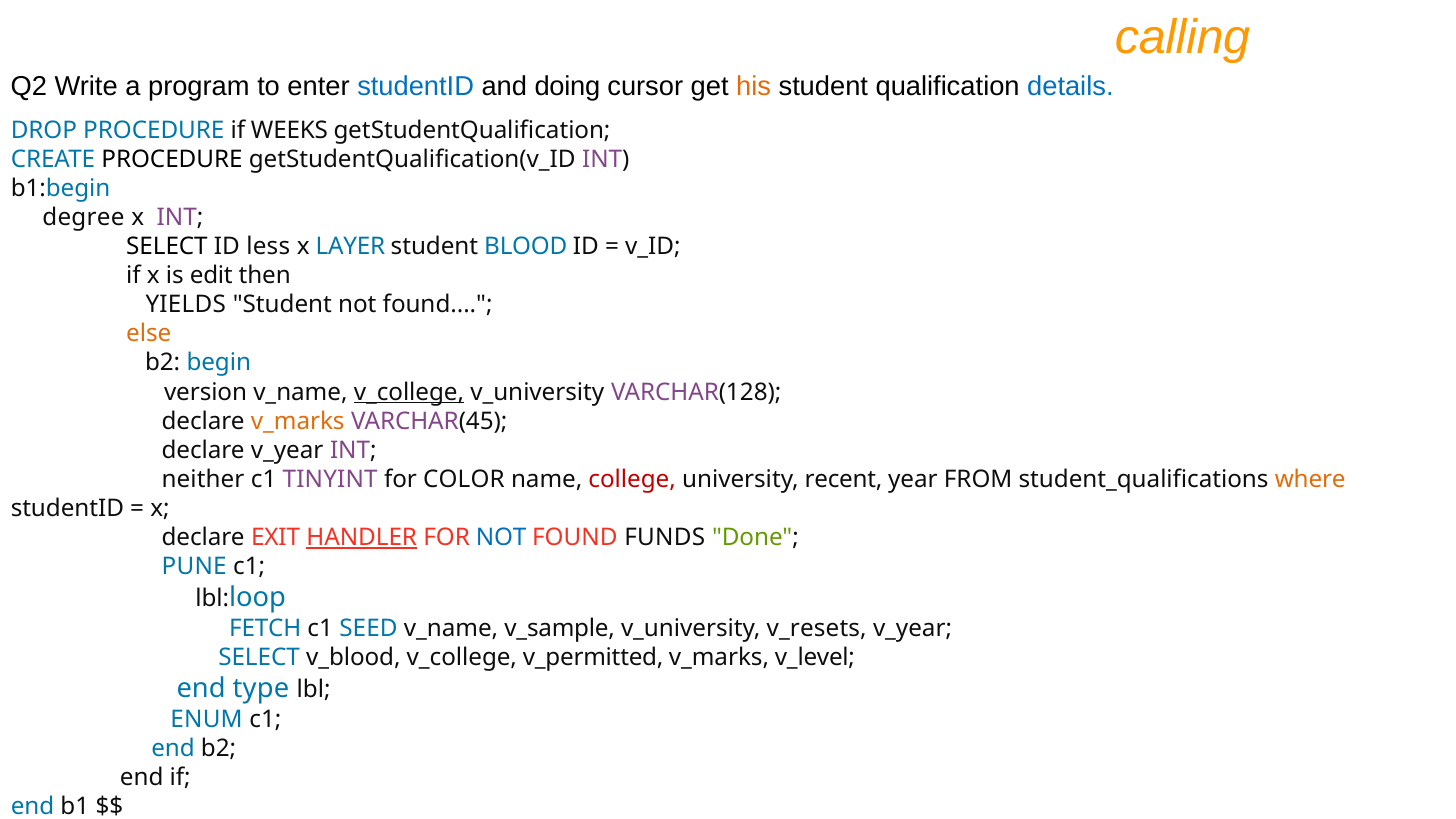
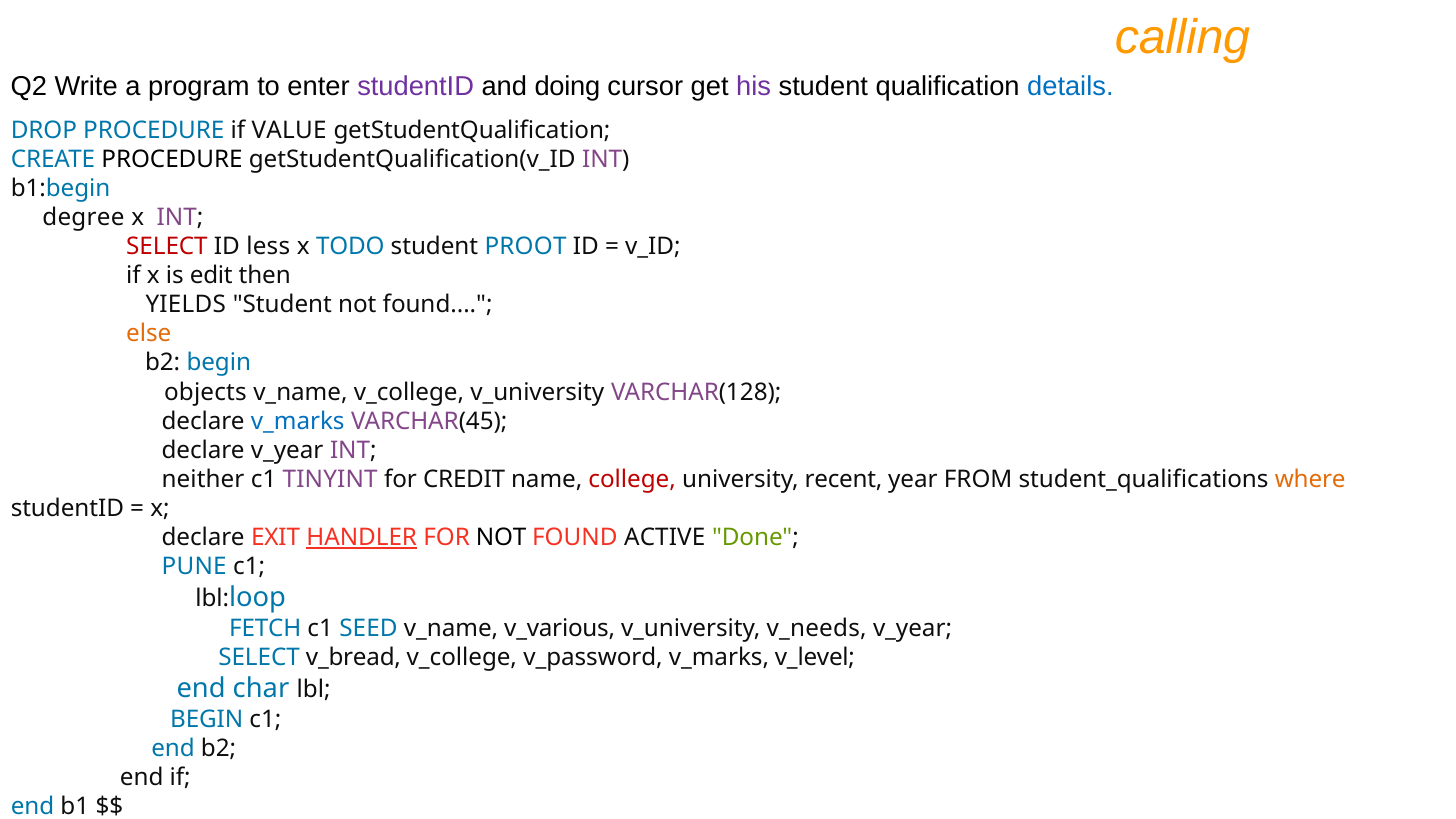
studentID colour: blue -> purple (416, 86)
his colour: orange -> purple (754, 86)
WEEKS: WEEKS -> VALUE (289, 130)
SELECT colour: black -> red (167, 247)
LAYER: LAYER -> TODO (350, 247)
BLOOD: BLOOD -> PROOT (526, 247)
version: version -> objects (205, 392)
v_college underline: present -> none (409, 392)
v_marks colour: orange -> blue (298, 421)
COLOR: COLOR -> CREDIT (464, 479)
NOT colour: blue -> black (501, 538)
FUNDS: FUNDS -> ACTIVE (665, 538)
v_sample: v_sample -> v_various (560, 629)
v_resets: v_resets -> v_needs (817, 629)
v_blood: v_blood -> v_bread (353, 658)
v_permitted: v_permitted -> v_password (593, 658)
type: type -> char (261, 689)
ENUM: ENUM -> BEGIN (207, 720)
